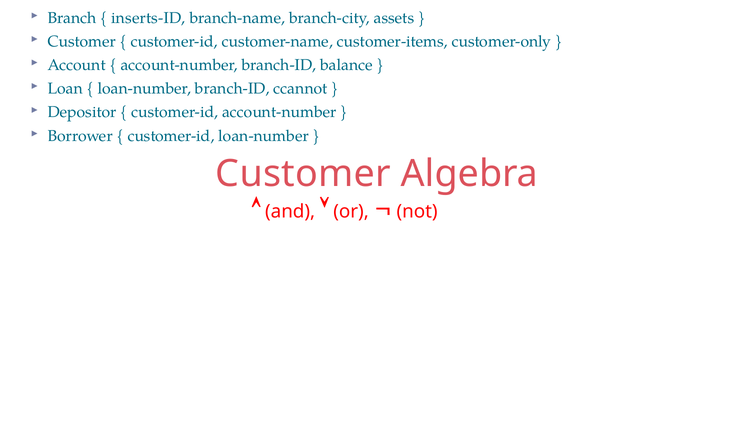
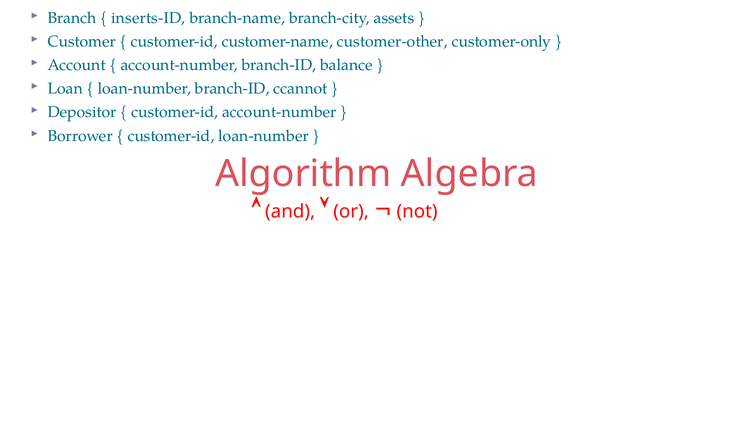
customer-items: customer-items -> customer-other (392, 42)
Customer: Customer -> Algorithm (303, 174)
